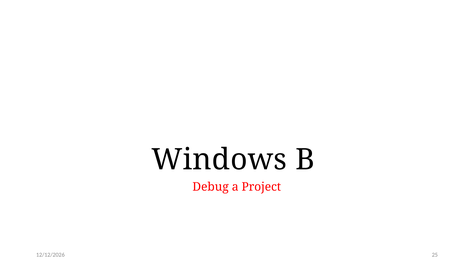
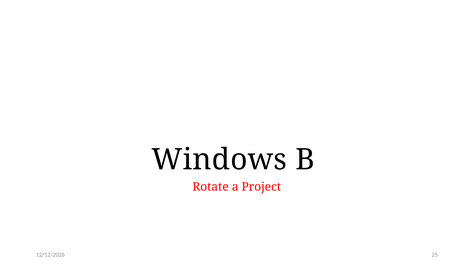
Debug: Debug -> Rotate (211, 187)
